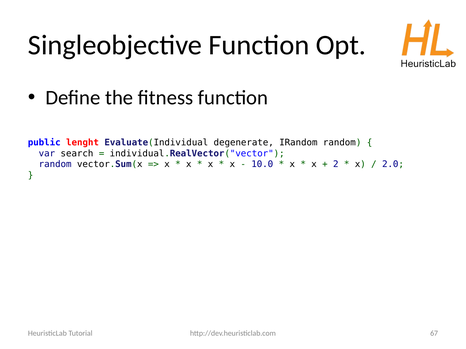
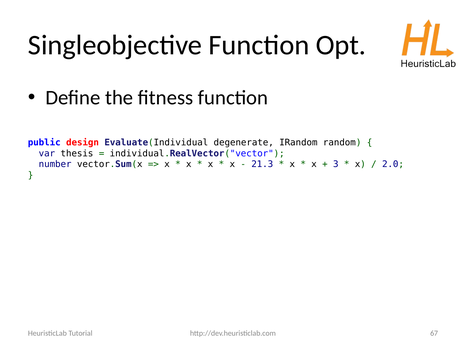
lenght: lenght -> design (83, 143)
search: search -> thesis (77, 154)
random: random -> number (55, 164)
10.0: 10.0 -> 21.3 (262, 164)
2: 2 -> 3 (336, 164)
